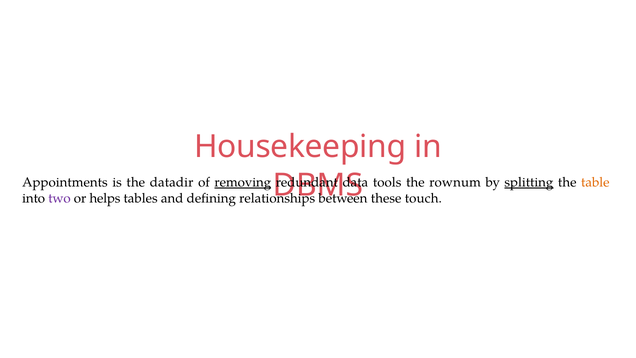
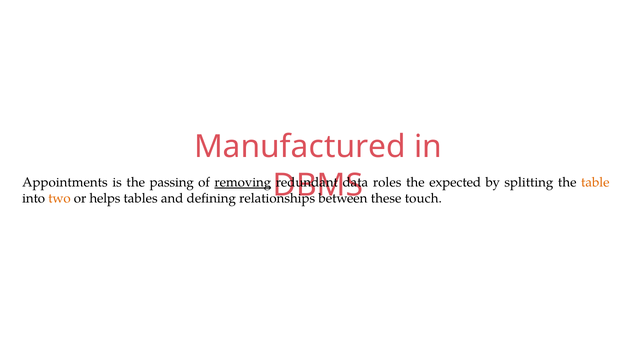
Housekeeping: Housekeeping -> Manufactured (300, 147)
datadir: datadir -> passing (172, 182)
tools: tools -> roles (387, 182)
rownum: rownum -> expected (455, 182)
splitting underline: present -> none (529, 182)
two colour: purple -> orange (60, 198)
